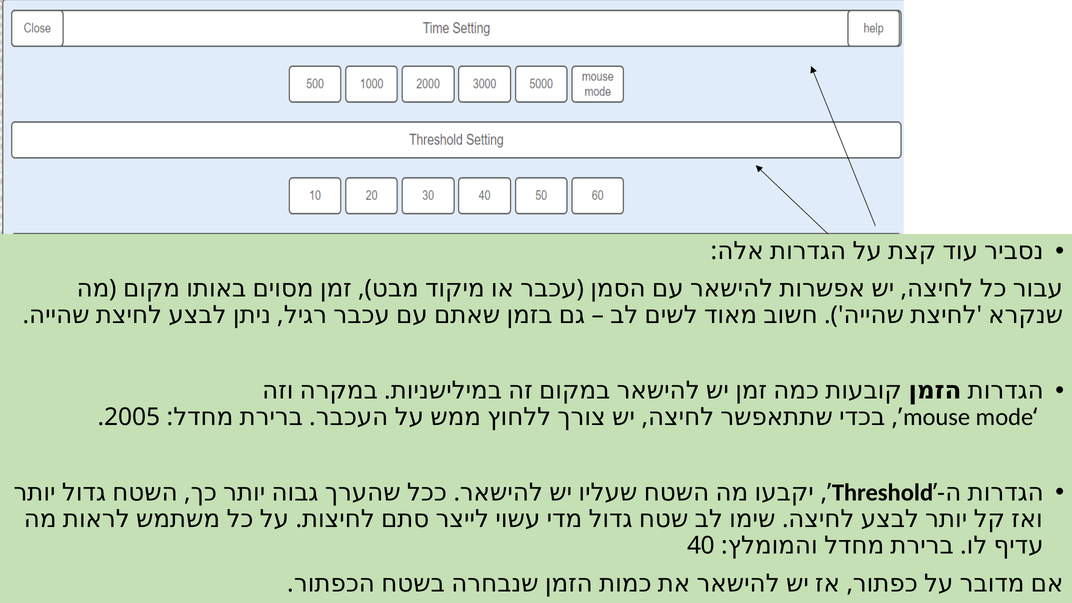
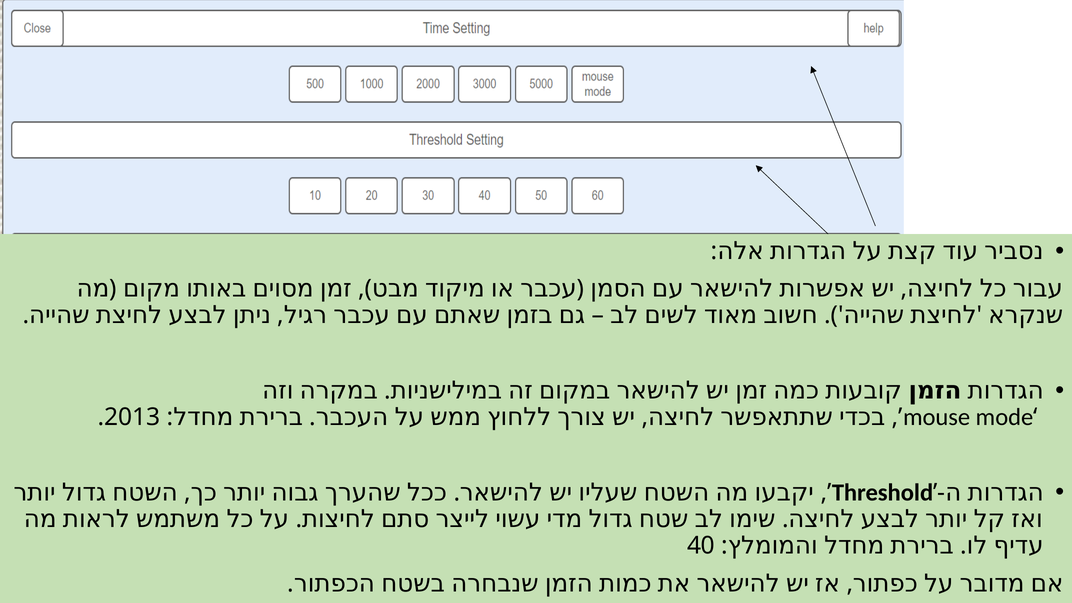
2005: 2005 -> 2013 (132, 417)
